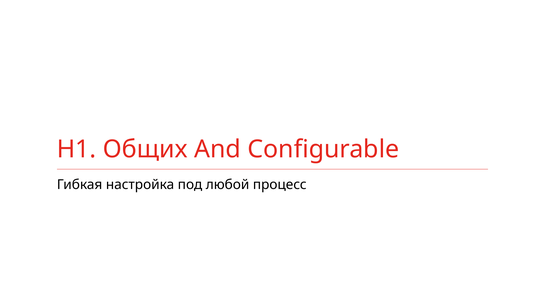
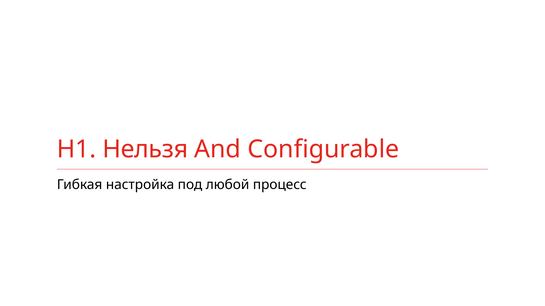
Общих: Общих -> Нельзя (145, 150)
